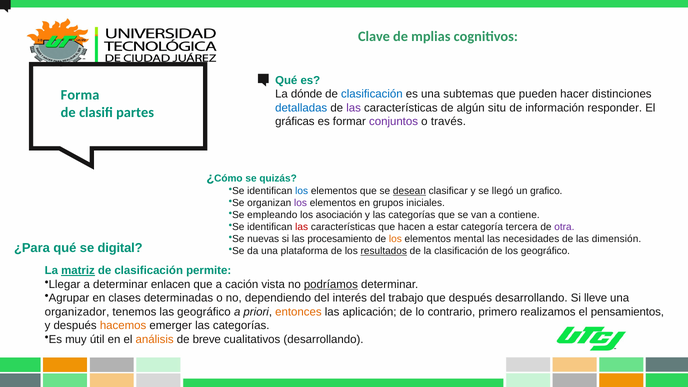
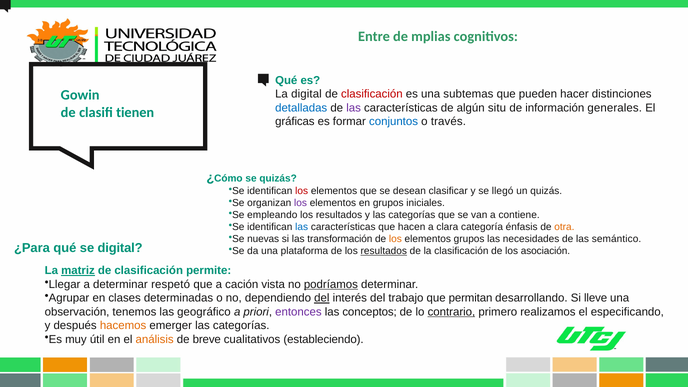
Clave: Clave -> Entre (374, 36)
La dónde: dónde -> digital (306, 94)
clasificación colour: blue -> red (372, 94)
Forma: Forma -> Gowin (80, 95)
responder: responder -> generales (615, 108)
partes: partes -> tienen (135, 112)
conjuntos colour: purple -> blue (394, 122)
los colour: blue -> red (302, 191)
desean underline: present -> none (409, 191)
un grafico: grafico -> quizás (546, 191)
asociación: asociación -> resultados (339, 215)
las colour: red -> blue (302, 227)
estar: estar -> clara (447, 227)
tercera: tercera -> énfasis (522, 227)
otra colour: purple -> orange (564, 227)
procesamiento: procesamiento -> transformación (340, 239)
elementos mental: mental -> grupos (469, 239)
dimensión: dimensión -> semántico (617, 239)
los geográfico: geográfico -> asociación (545, 251)
enlacen: enlacen -> respetó (171, 284)
del underline: none -> present (322, 298)
que después: después -> permitan (471, 298)
organizador: organizador -> observación (77, 312)
entonces colour: orange -> purple (298, 312)
aplicación: aplicación -> conceptos (370, 312)
contrario underline: none -> present (451, 312)
pensamientos: pensamientos -> especificando (627, 312)
cualitativos desarrollando: desarrollando -> estableciendo (324, 339)
